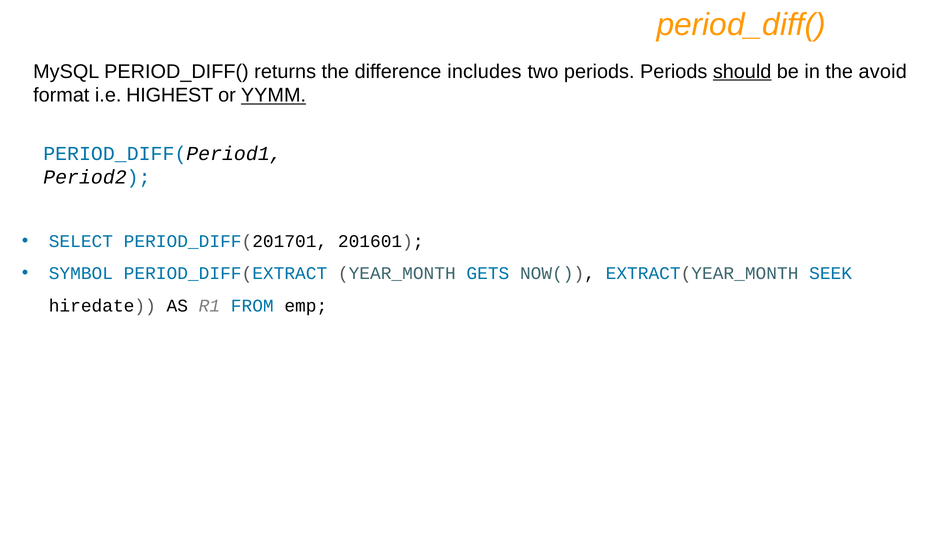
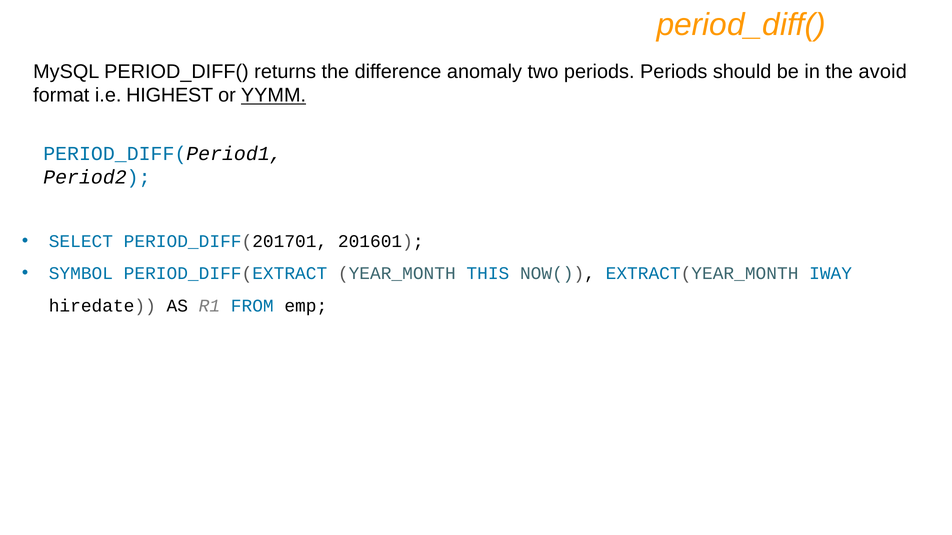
includes: includes -> anomaly (484, 72)
should underline: present -> none (742, 72)
GETS: GETS -> THIS (488, 274)
SEEK: SEEK -> IWAY (831, 274)
